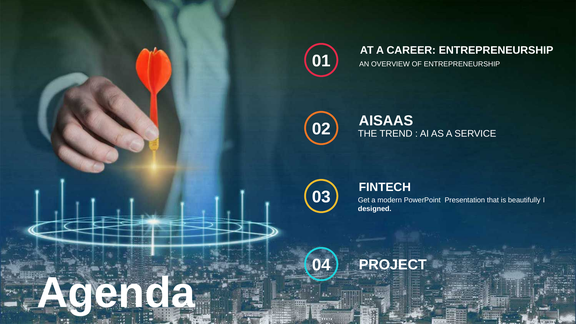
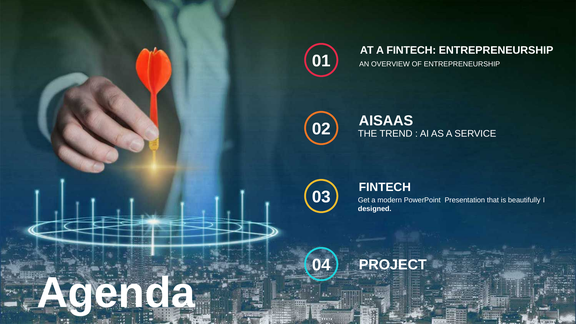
A CAREER: CAREER -> FINTECH (411, 50)
